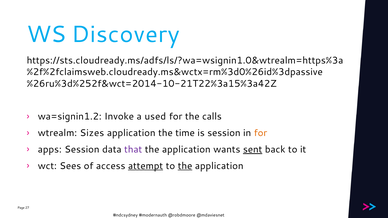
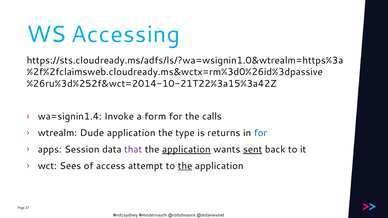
Discovery: Discovery -> Accessing (126, 35)
wa=signin1.2: wa=signin1.2 -> wa=signin1.4 (70, 117)
used: used -> form (155, 117)
Sizes: Sizes -> Dude (92, 133)
time: time -> type (185, 133)
is session: session -> returns (224, 133)
for colour: orange -> blue (261, 133)
application underline: none -> present (186, 150)
attempt underline: present -> none (146, 166)
